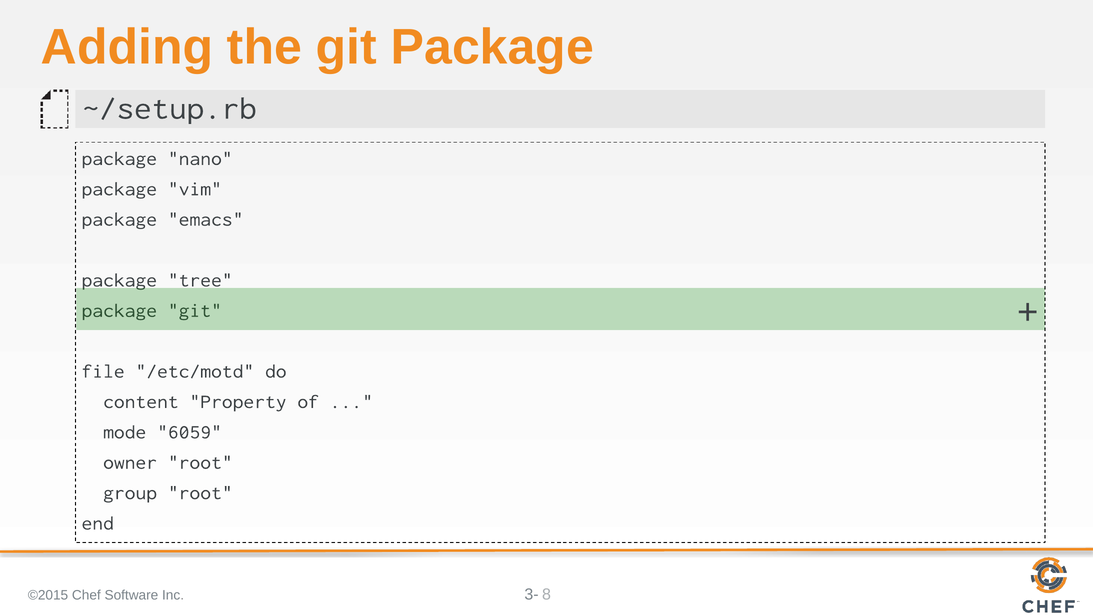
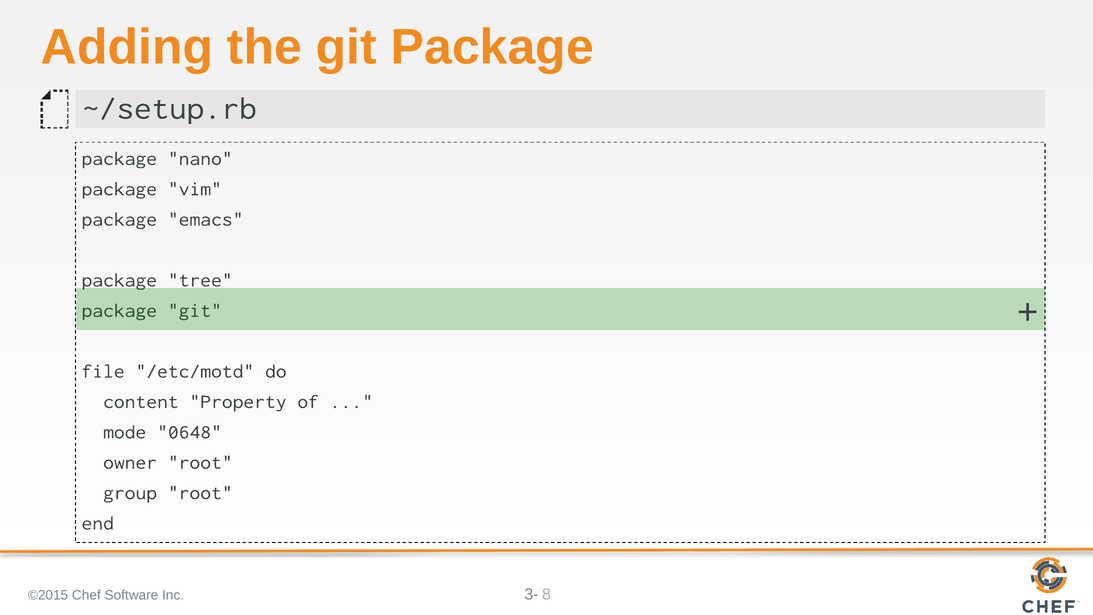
6059: 6059 -> 0648 (190, 432)
